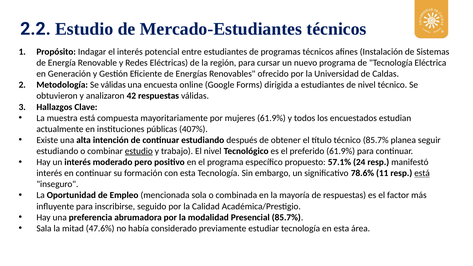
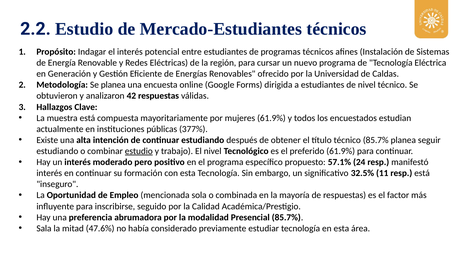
Se válidas: válidas -> planea (113, 85)
407%: 407% -> 377% (193, 129)
78.6%: 78.6% -> 32.5% (362, 173)
está underline: present -> none (422, 173)
